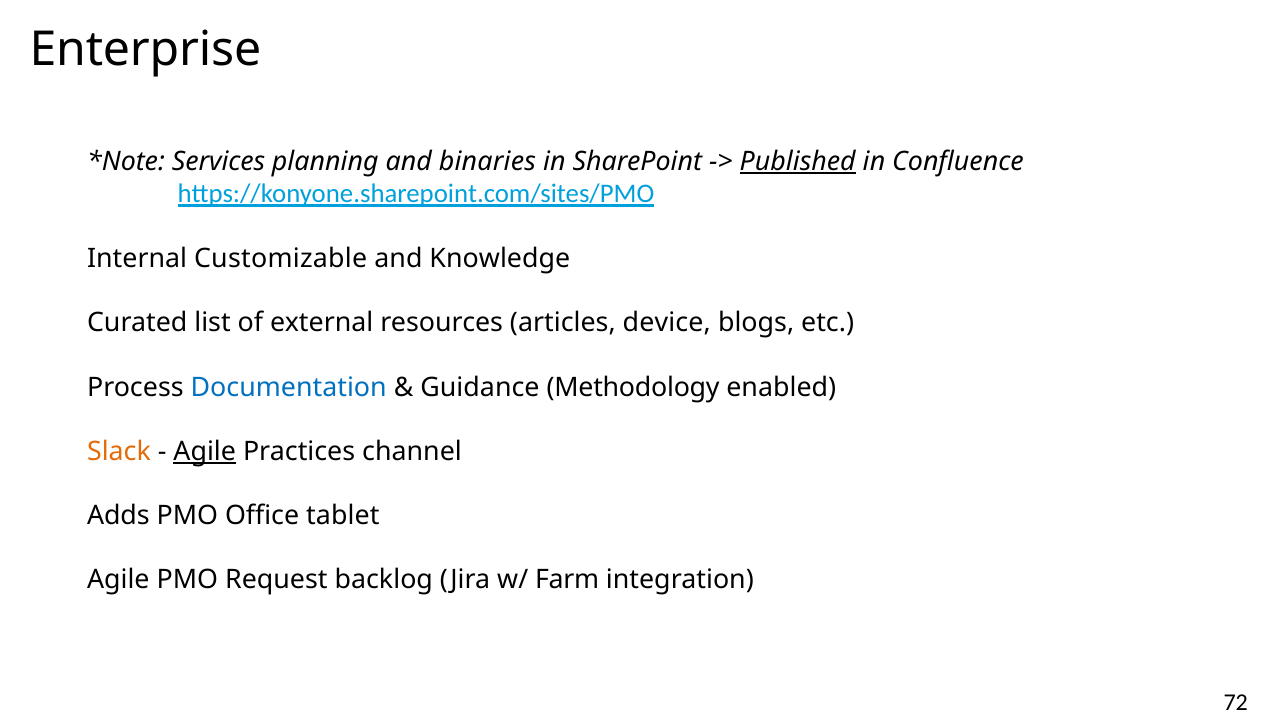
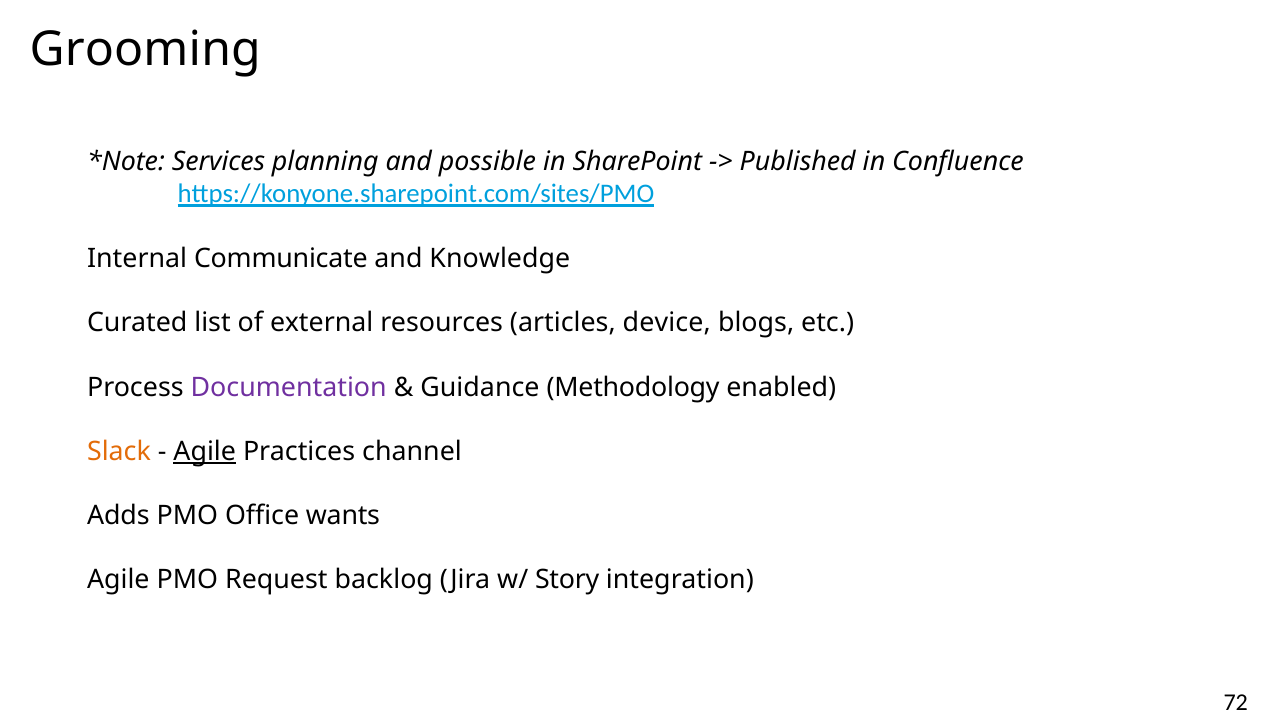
Enterprise: Enterprise -> Grooming (145, 50)
binaries: binaries -> possible (487, 162)
Published underline: present -> none (798, 162)
Customizable: Customizable -> Communicate (281, 259)
Documentation colour: blue -> purple (289, 387)
tablet: tablet -> wants (343, 516)
Farm: Farm -> Story (567, 580)
